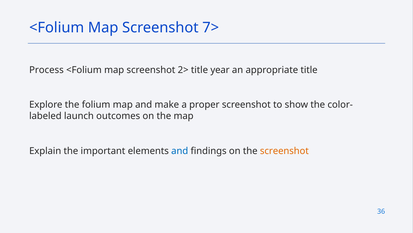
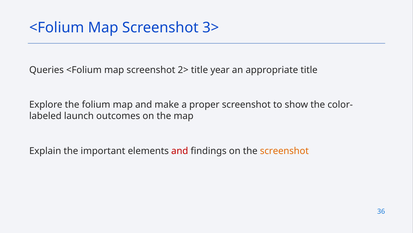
7>: 7> -> 3> (211, 28)
Process: Process -> Queries (46, 70)
and colour: blue -> red (180, 151)
